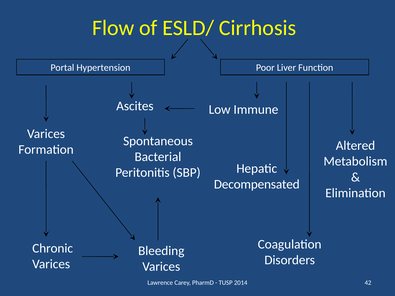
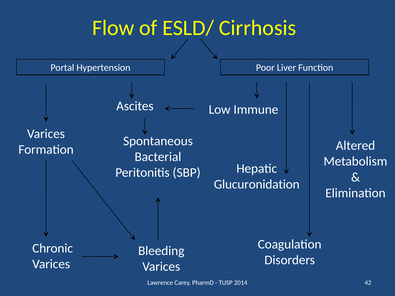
Decompensated: Decompensated -> Glucuronidation (257, 185)
